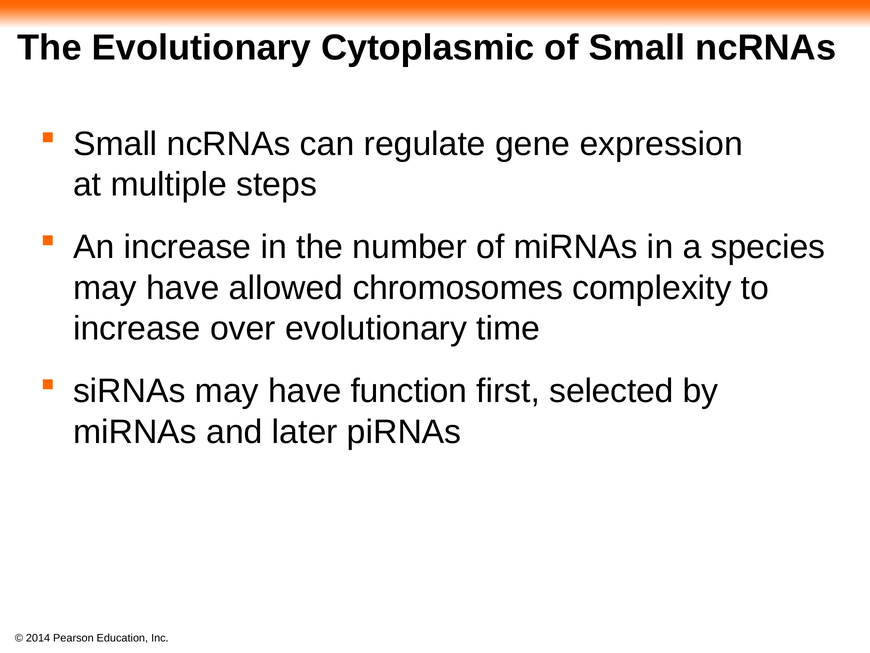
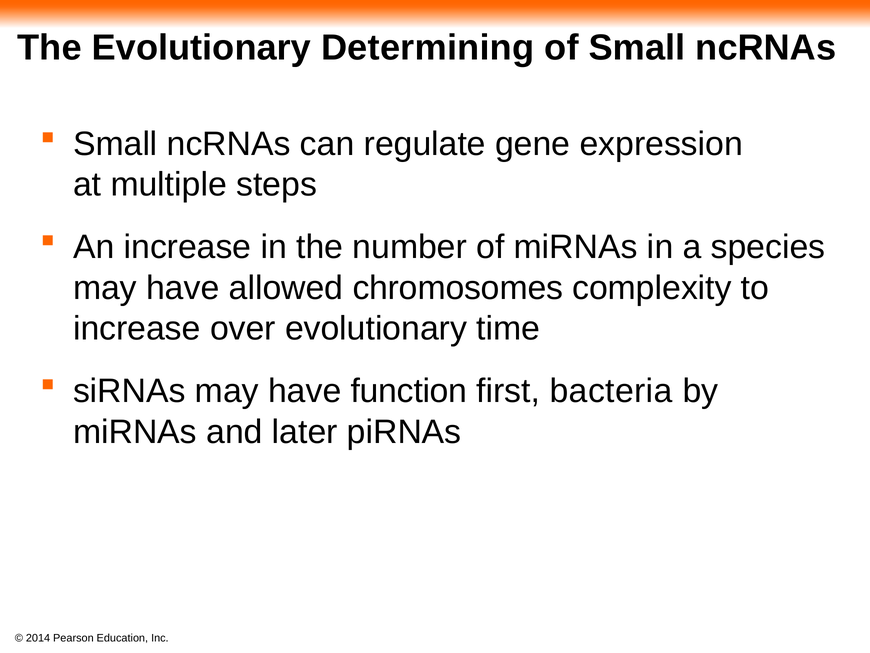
Cytoplasmic: Cytoplasmic -> Determining (428, 48)
selected: selected -> bacteria (611, 391)
